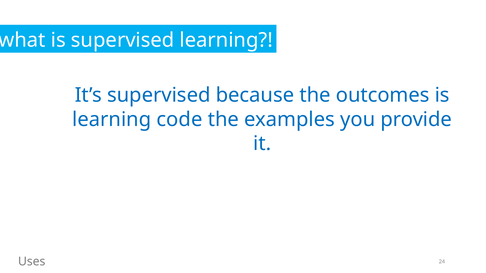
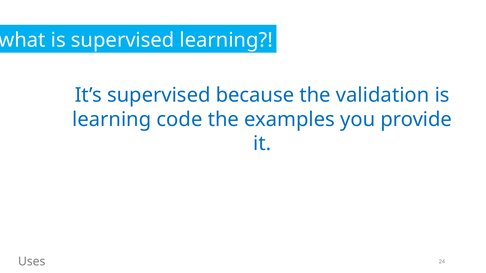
outcomes: outcomes -> validation (383, 95)
